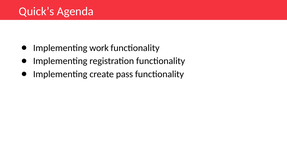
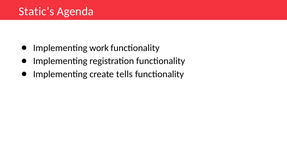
Quick’s: Quick’s -> Static’s (36, 11)
pass: pass -> tells (124, 74)
